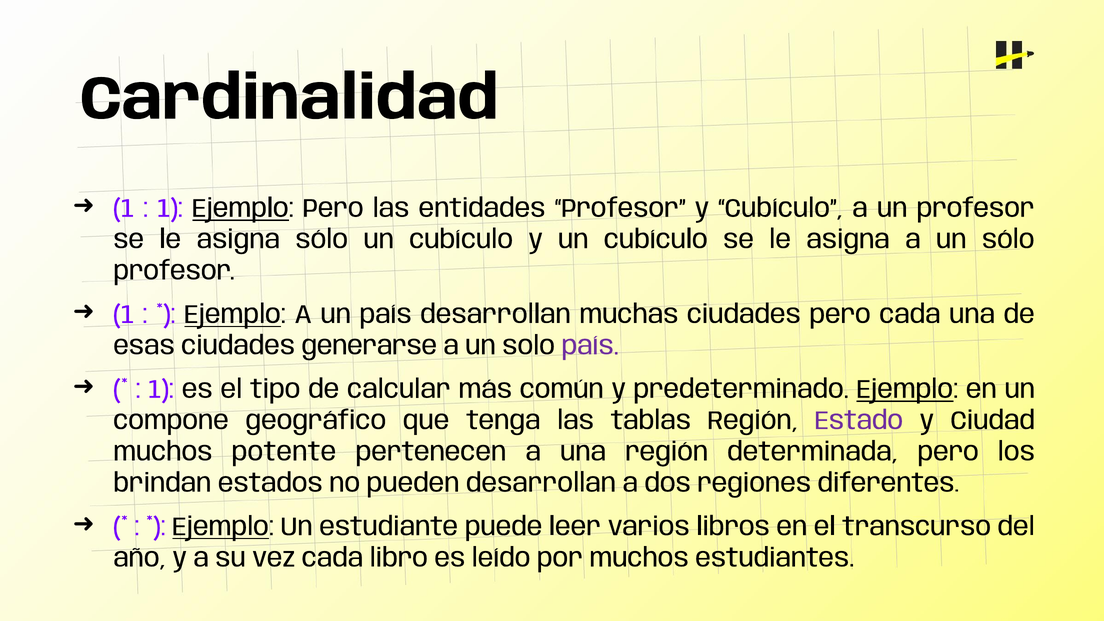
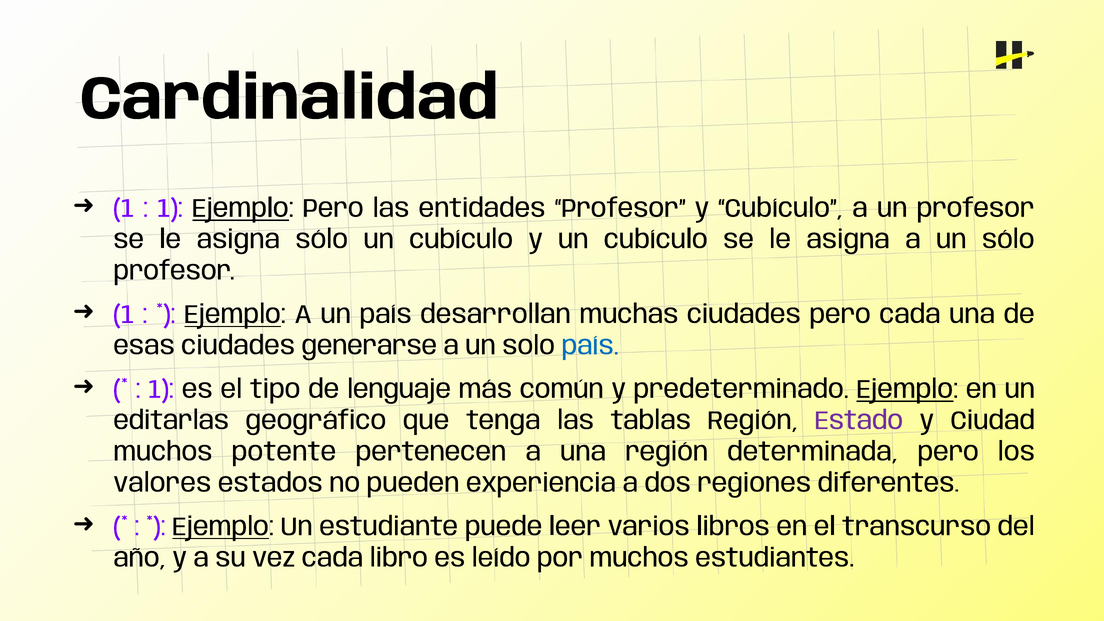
país colour: purple -> blue (590, 346)
calcular: calcular -> lenguaje (399, 389)
compone: compone -> editarlas (171, 421)
brindan: brindan -> valores (162, 483)
pueden desarrollan: desarrollan -> experiencia (541, 483)
